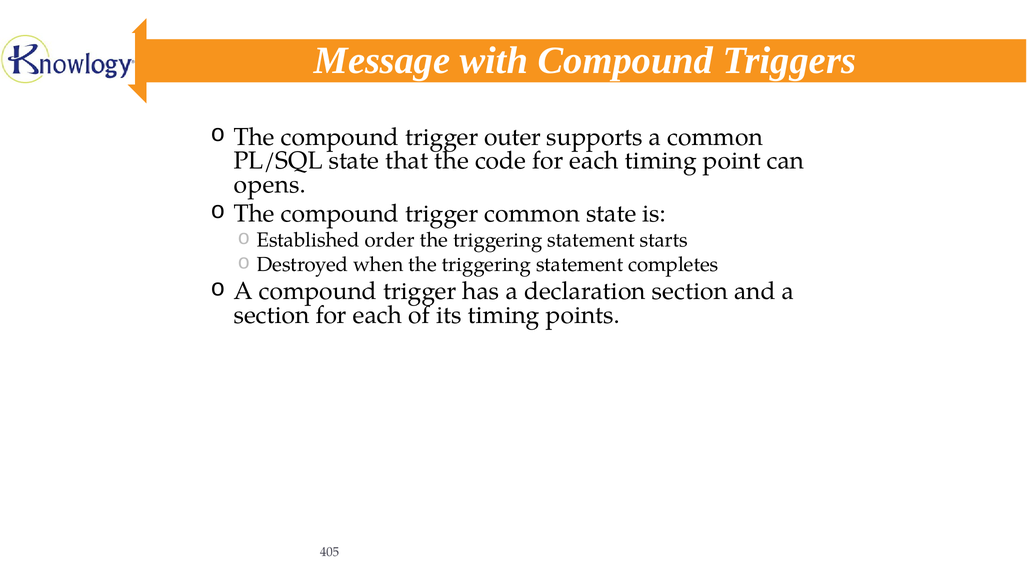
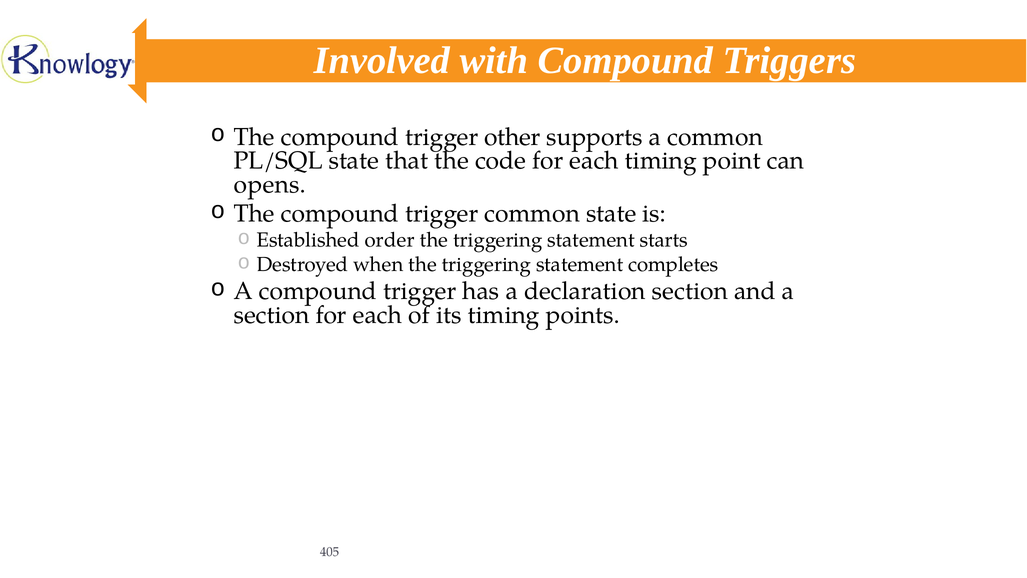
Message: Message -> Involved (382, 61)
outer: outer -> other (512, 137)
